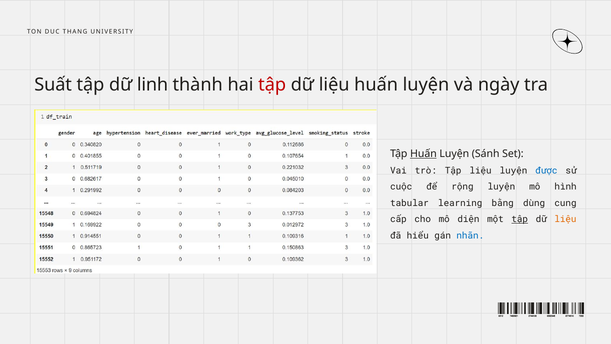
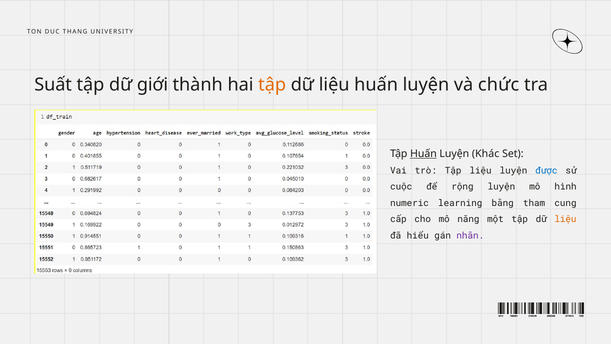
linh: linh -> giới (153, 85)
tập colour: red -> orange (272, 85)
ngày: ngày -> chức (499, 85)
Sánh: Sánh -> Khác (486, 154)
tabular: tabular -> numeric (409, 203)
dùng: dùng -> tham (534, 203)
diện: diện -> năng (468, 219)
tập underline: present -> none (520, 219)
nhãn colour: blue -> purple (470, 235)
